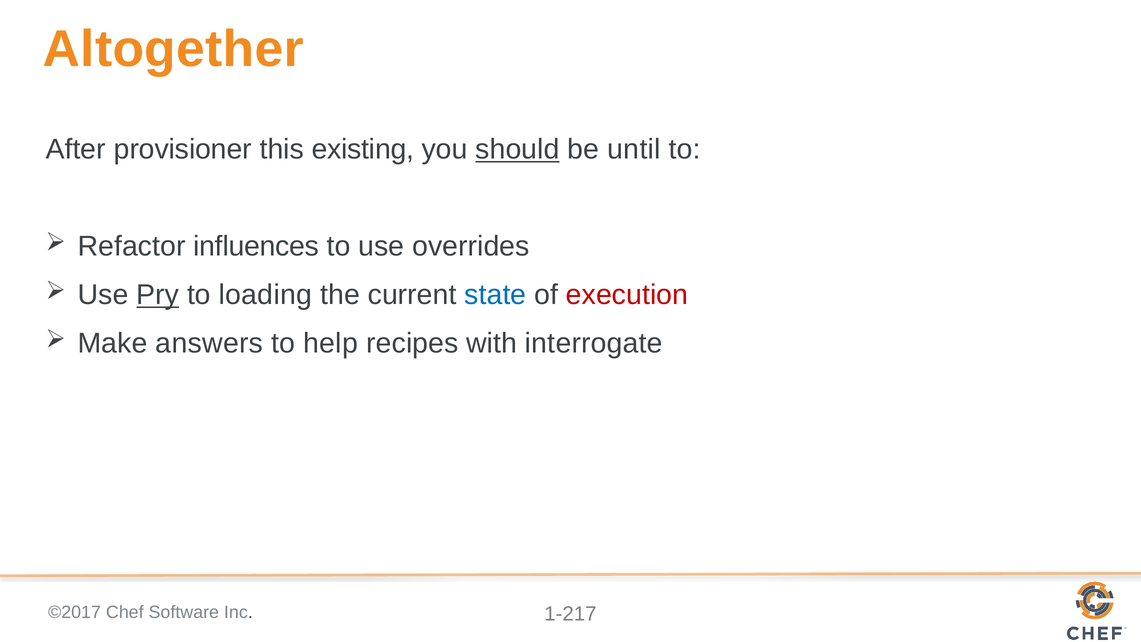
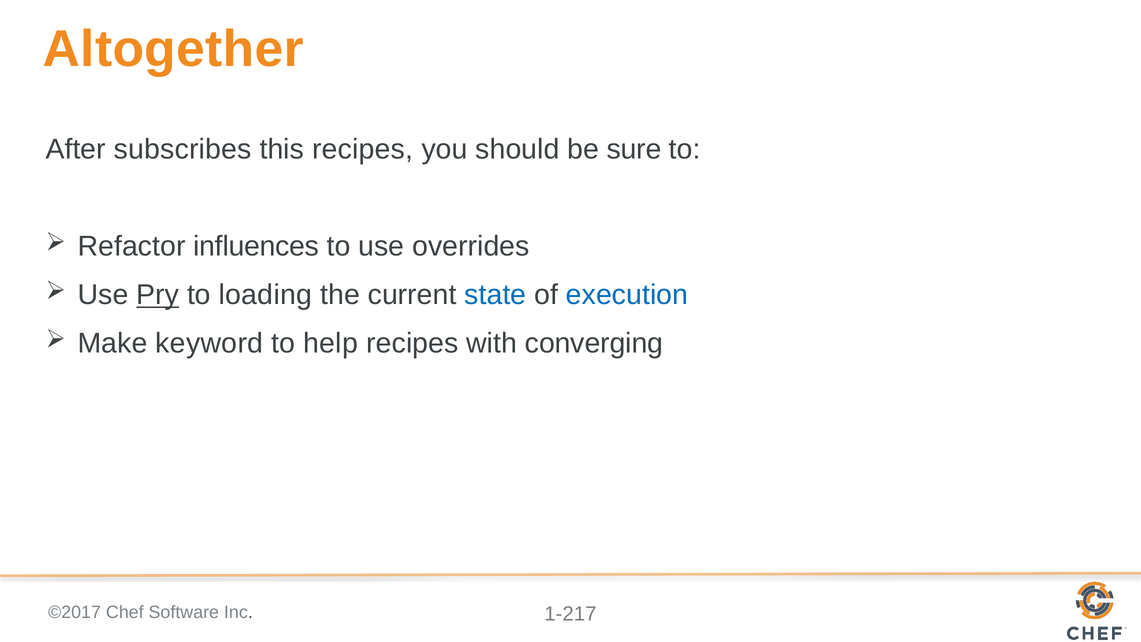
provisioner: provisioner -> subscribes (183, 149)
this existing: existing -> recipes (363, 149)
should underline: present -> none (517, 149)
until: until -> sure (634, 149)
execution colour: red -> blue (627, 295)
answers: answers -> keyword (209, 343)
interrogate: interrogate -> converging (594, 343)
